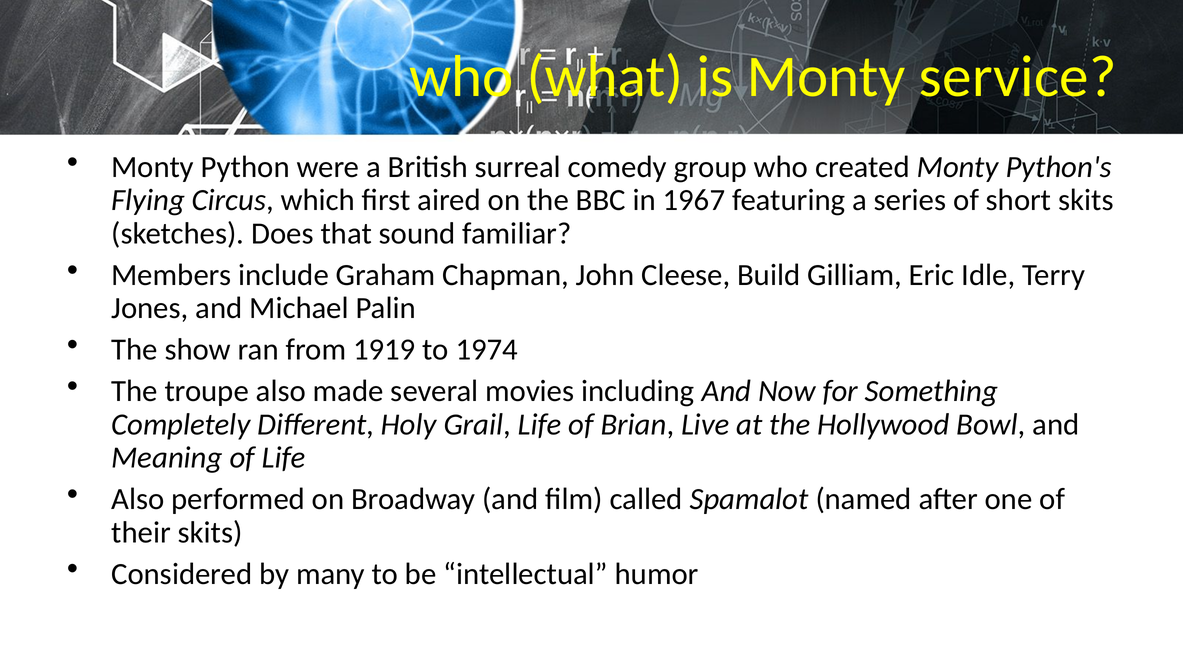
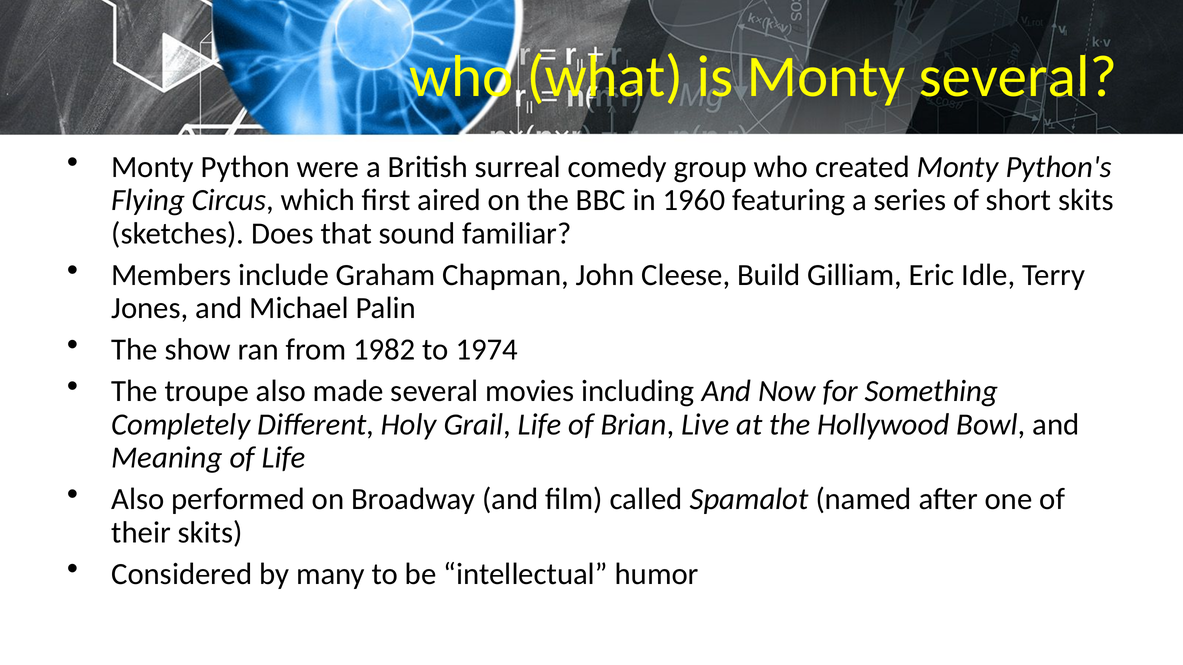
Monty service: service -> several (1018, 77)
1967: 1967 -> 1960 (694, 200)
1919: 1919 -> 1982 (384, 350)
